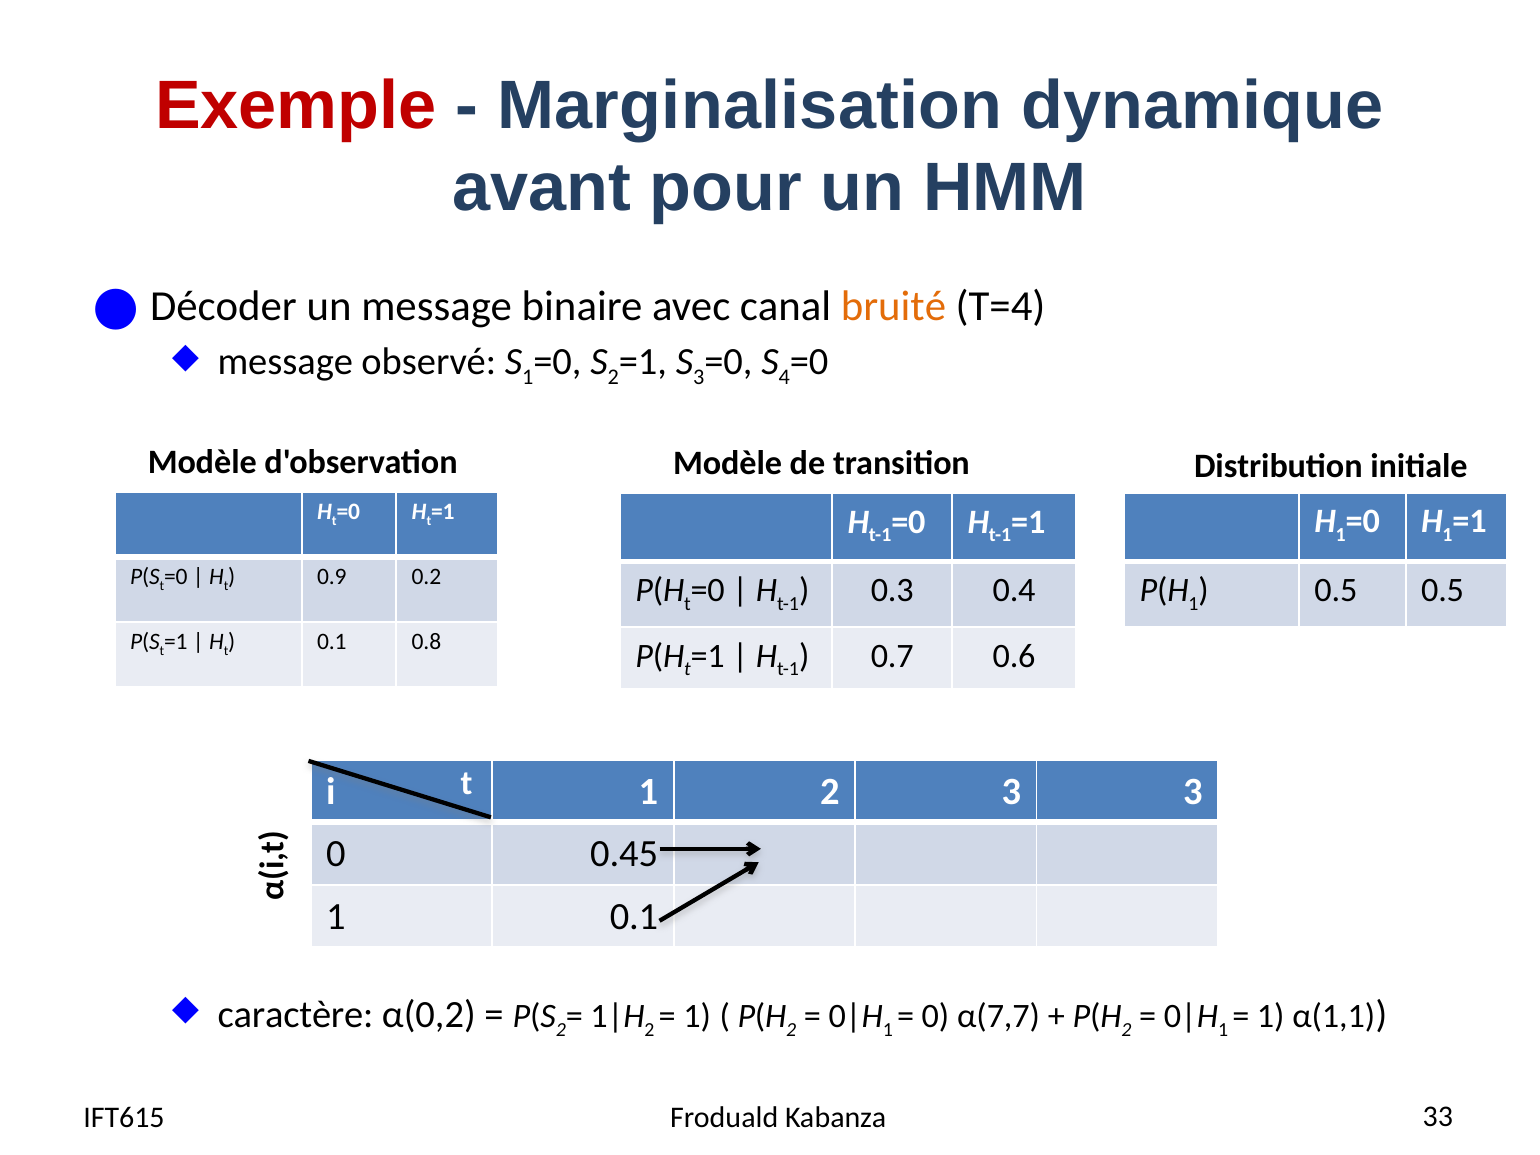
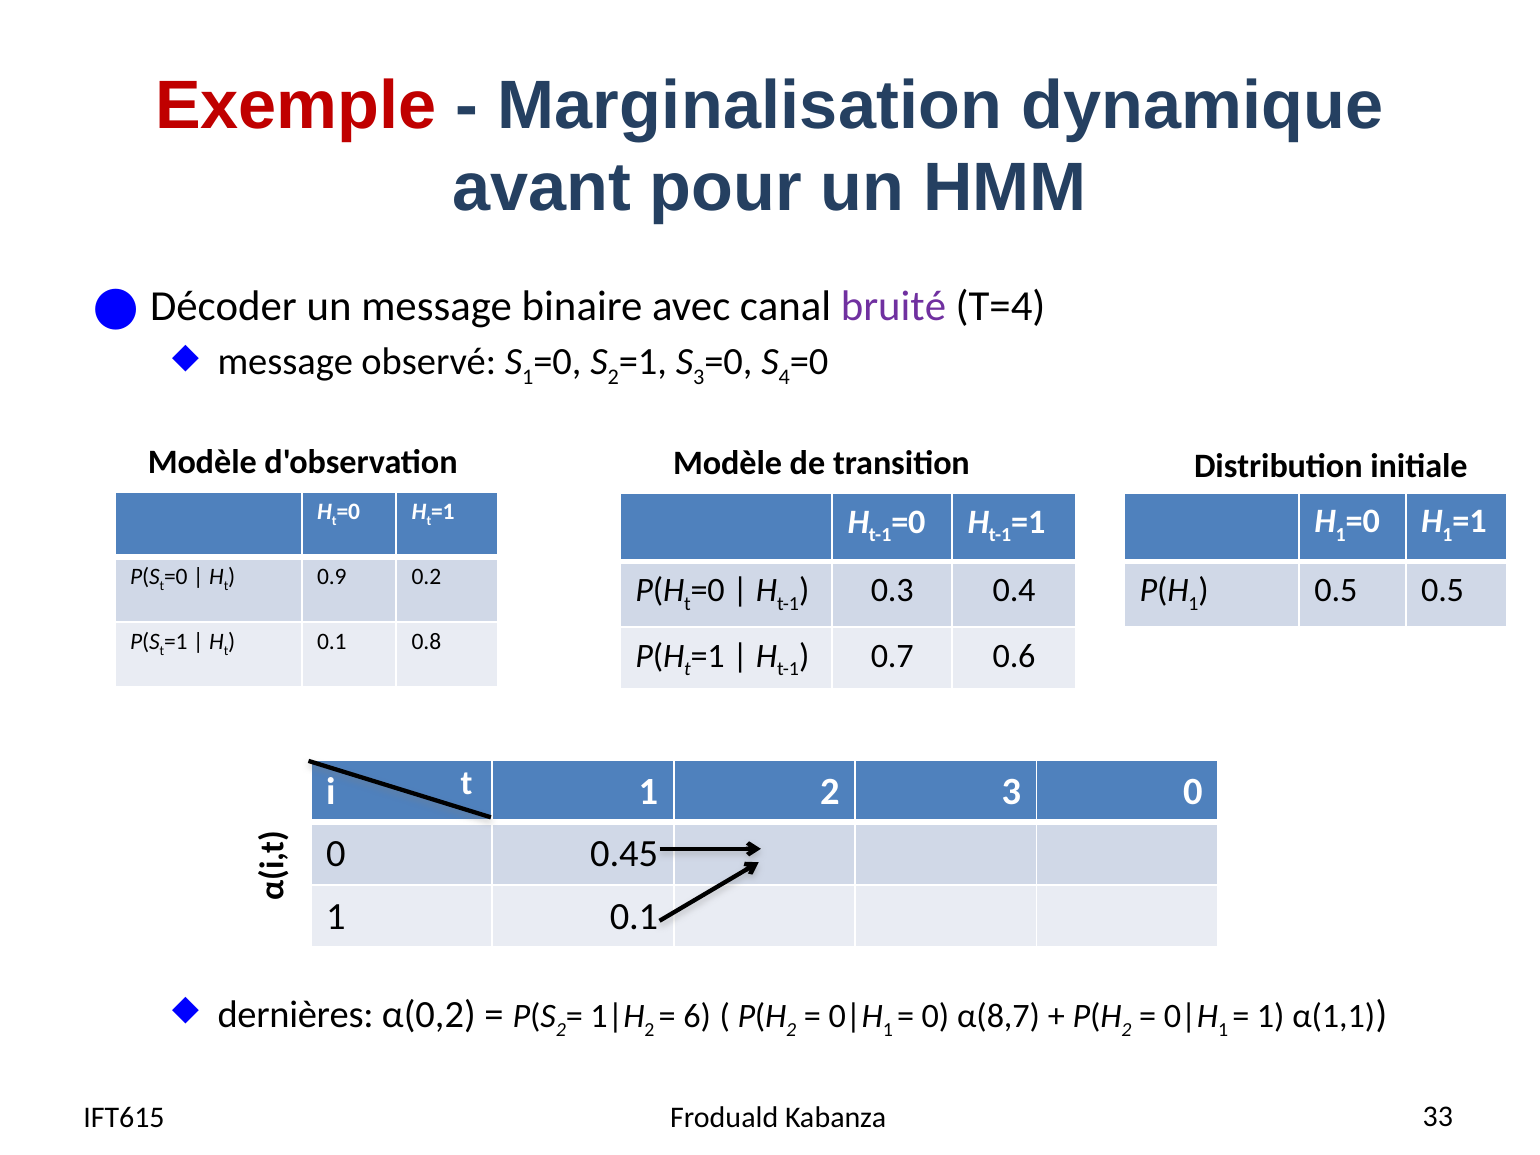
bruité colour: orange -> purple (893, 306)
3 3: 3 -> 0 (1193, 791)
caractère: caractère -> dernières (296, 1015)
1: 1 -> 6 (697, 1017)
α(7,7: α(7,7 -> α(8,7 (999, 1017)
